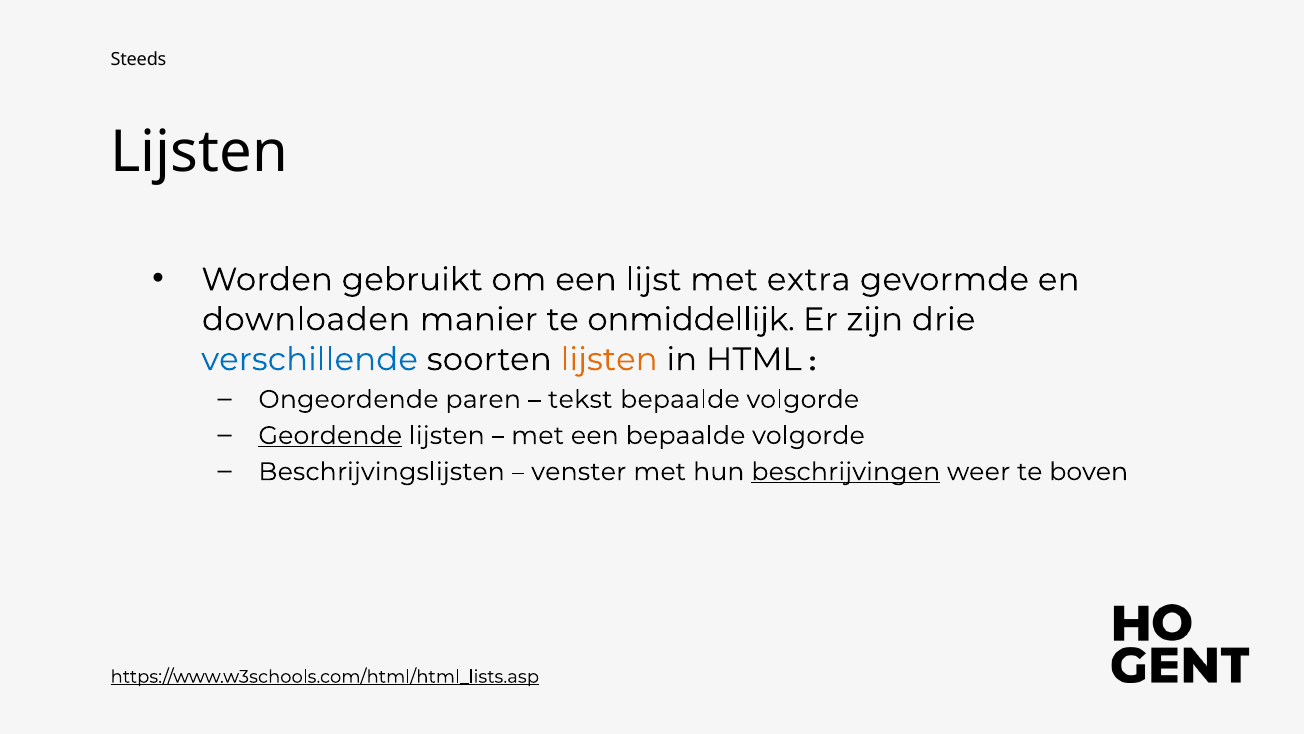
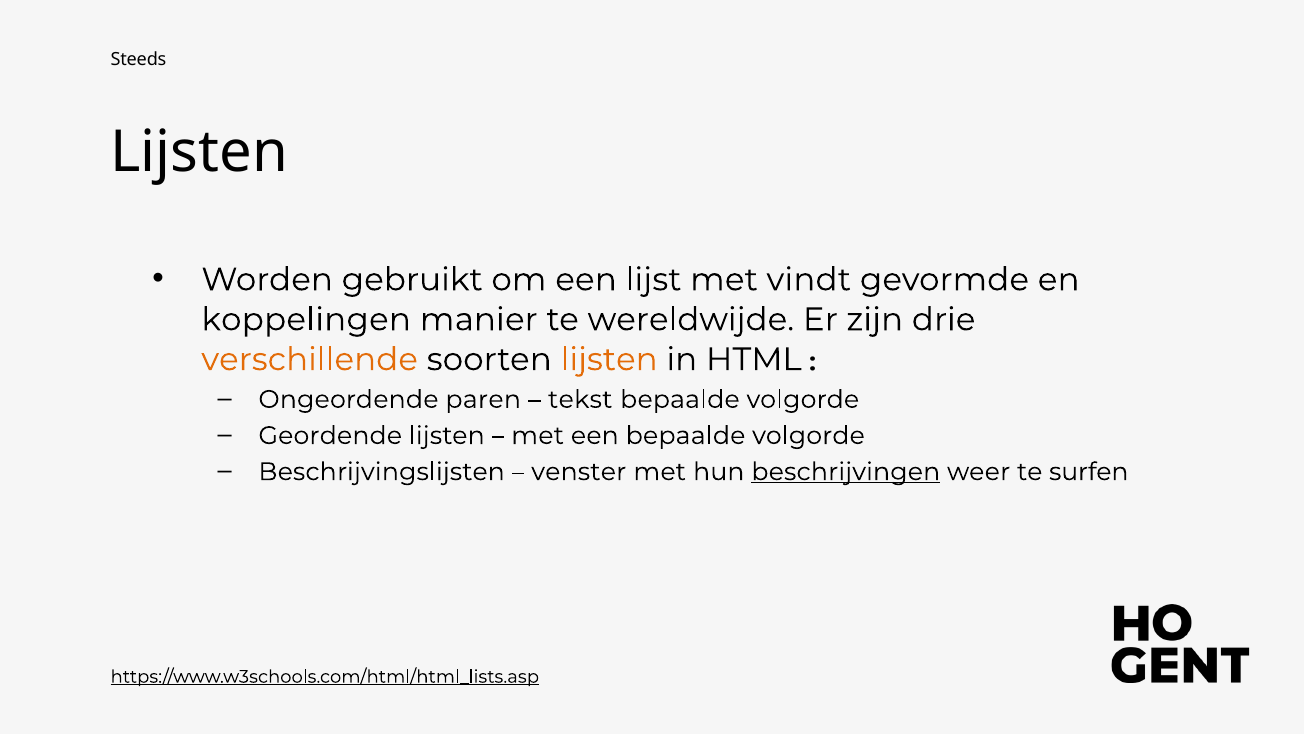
extra: extra -> vindt (809, 279)
downloaden: downloaden -> koppelingen (306, 319)
onmiddellijk: onmiddellijk -> wereldwijde (691, 319)
verschillende colour: blue -> orange (310, 359)
Geordende underline: present -> none (330, 435)
boven: boven -> surfen (1089, 471)
